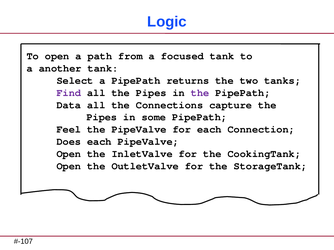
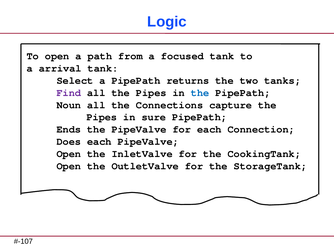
another: another -> arrival (60, 68)
the colour: purple -> blue (200, 93)
Data: Data -> Noun (69, 105)
some: some -> sure (154, 117)
Feel: Feel -> Ends (69, 130)
